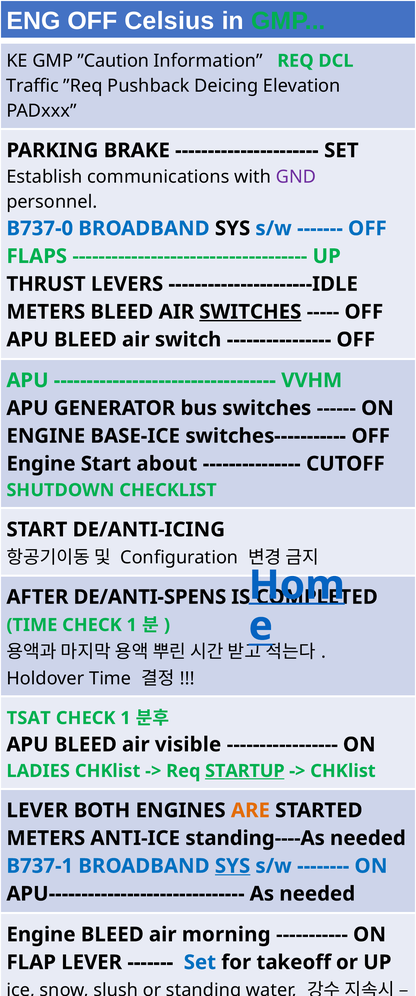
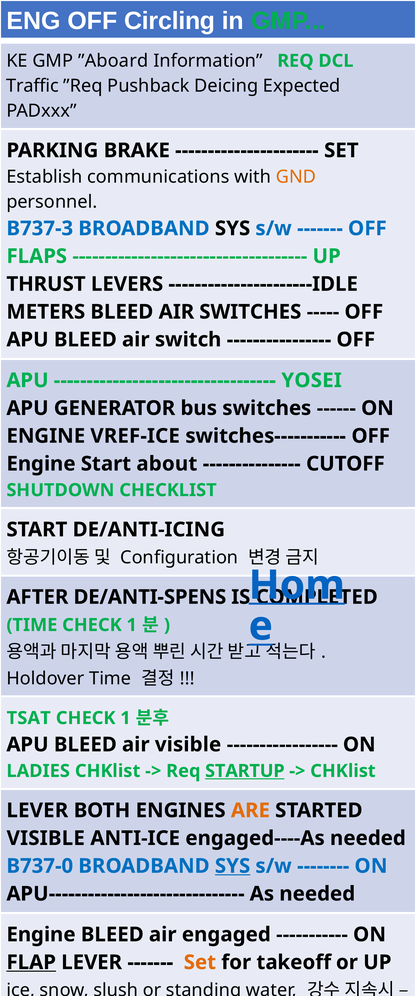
Celsius: Celsius -> Circling (170, 21)
”Caution: ”Caution -> ”Aboard (113, 61)
Elevation: Elevation -> Expected (302, 86)
GND colour: purple -> orange (296, 177)
B737-0: B737-0 -> B737-3 (40, 228)
SWITCHES underline: present -> none (250, 312)
VVHM: VVHM -> YOSEI (312, 380)
BASE-ICE: BASE-ICE -> VREF-ICE (135, 436)
METERS: METERS -> VISIBLE (46, 838)
standing----As: standing----As -> engaged----As (255, 838)
B737-1: B737-1 -> B737-0 (40, 865)
morning: morning -> engaged (226, 934)
FLAP underline: none -> present (31, 962)
Set colour: blue -> orange (200, 962)
